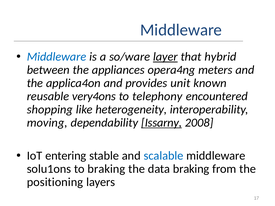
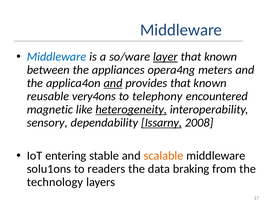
hybrid: hybrid -> known (221, 57)
and underline: none -> present (113, 83)
provides unit: unit -> that (181, 83)
shopping: shopping -> magnetic (50, 110)
heterogeneity underline: none -> present (131, 110)
moving: moving -> sensory (47, 123)
scalable colour: blue -> orange (164, 156)
to braking: braking -> readers (106, 169)
positioning: positioning -> technology (55, 182)
